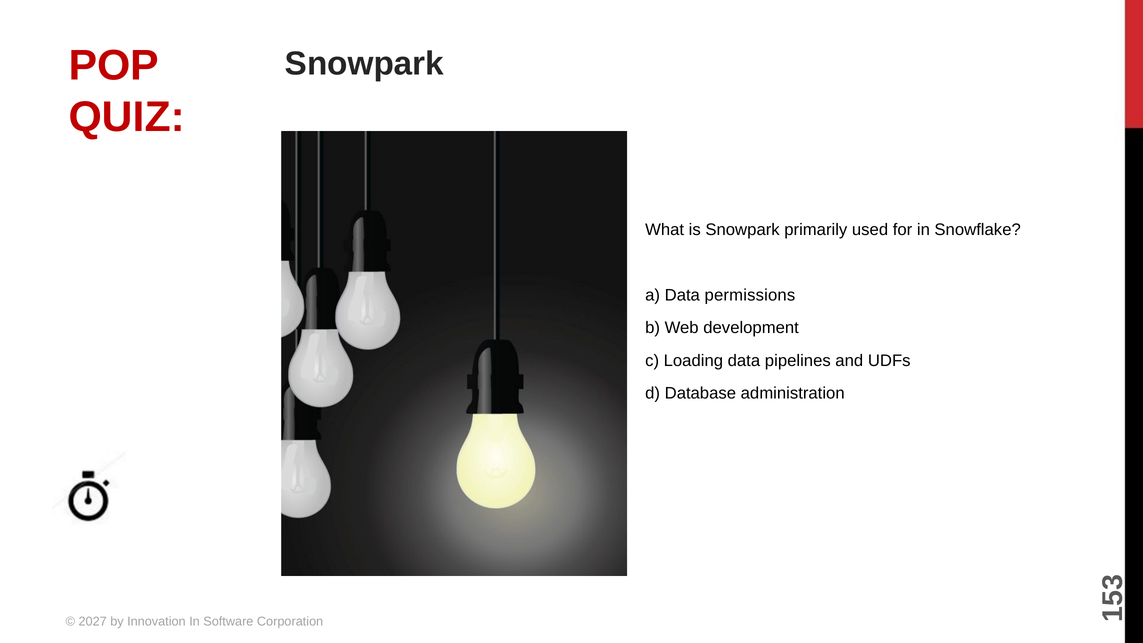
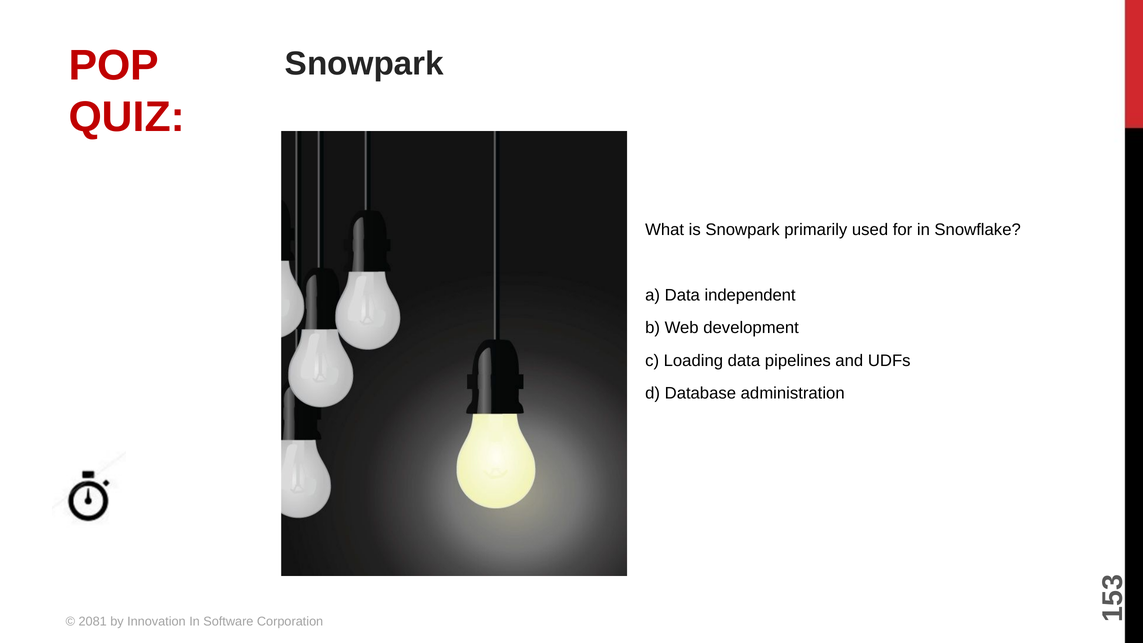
permissions: permissions -> independent (750, 295)
2027: 2027 -> 2081 (93, 621)
